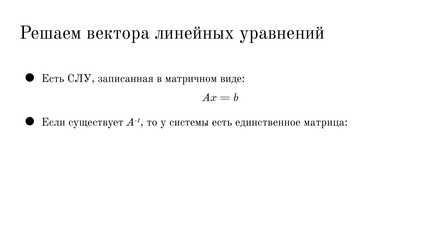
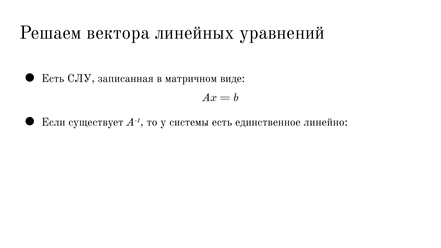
матрица: матрица -> линейно (326, 122)
